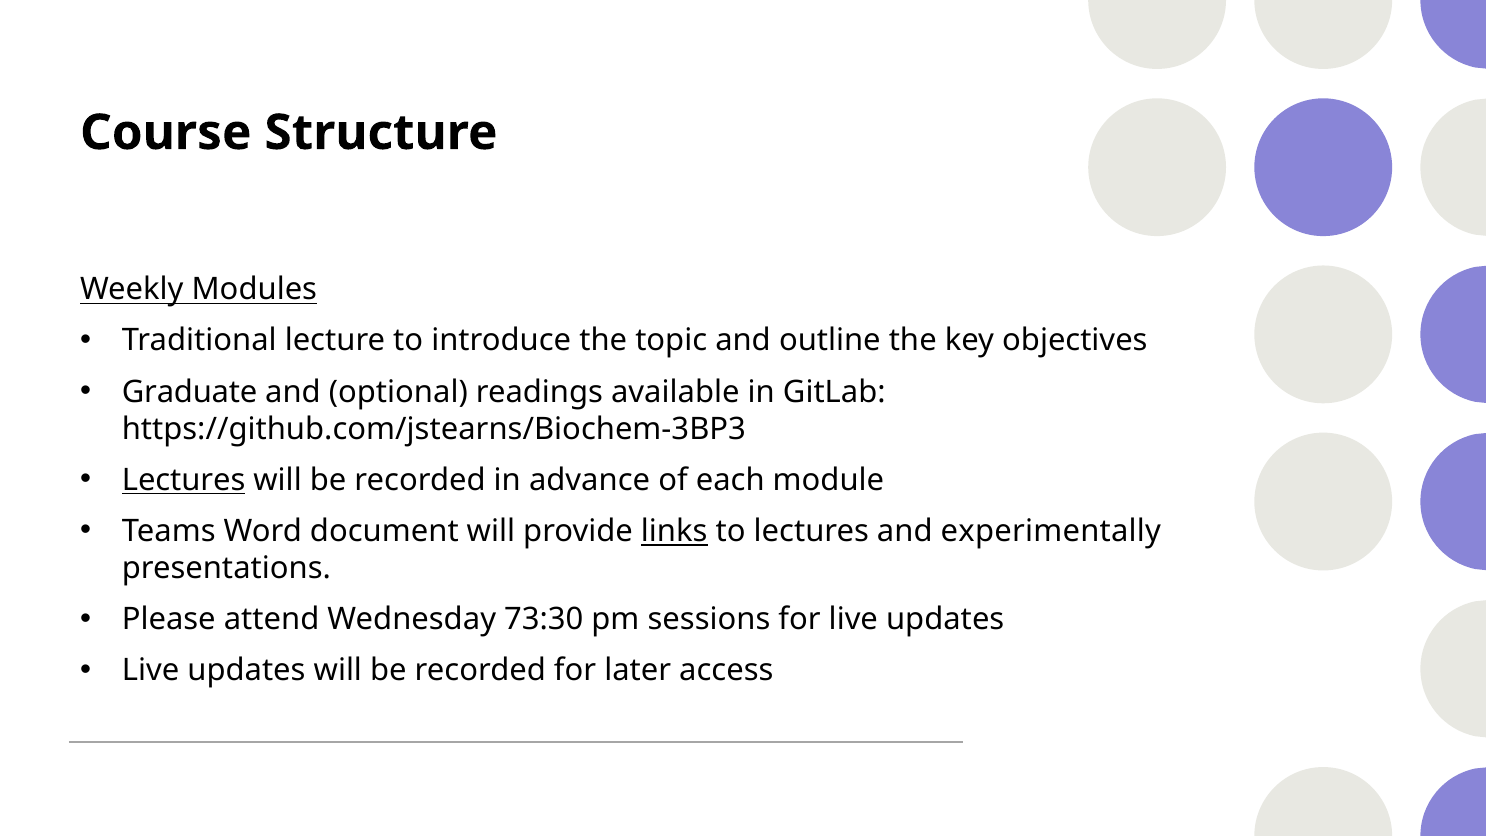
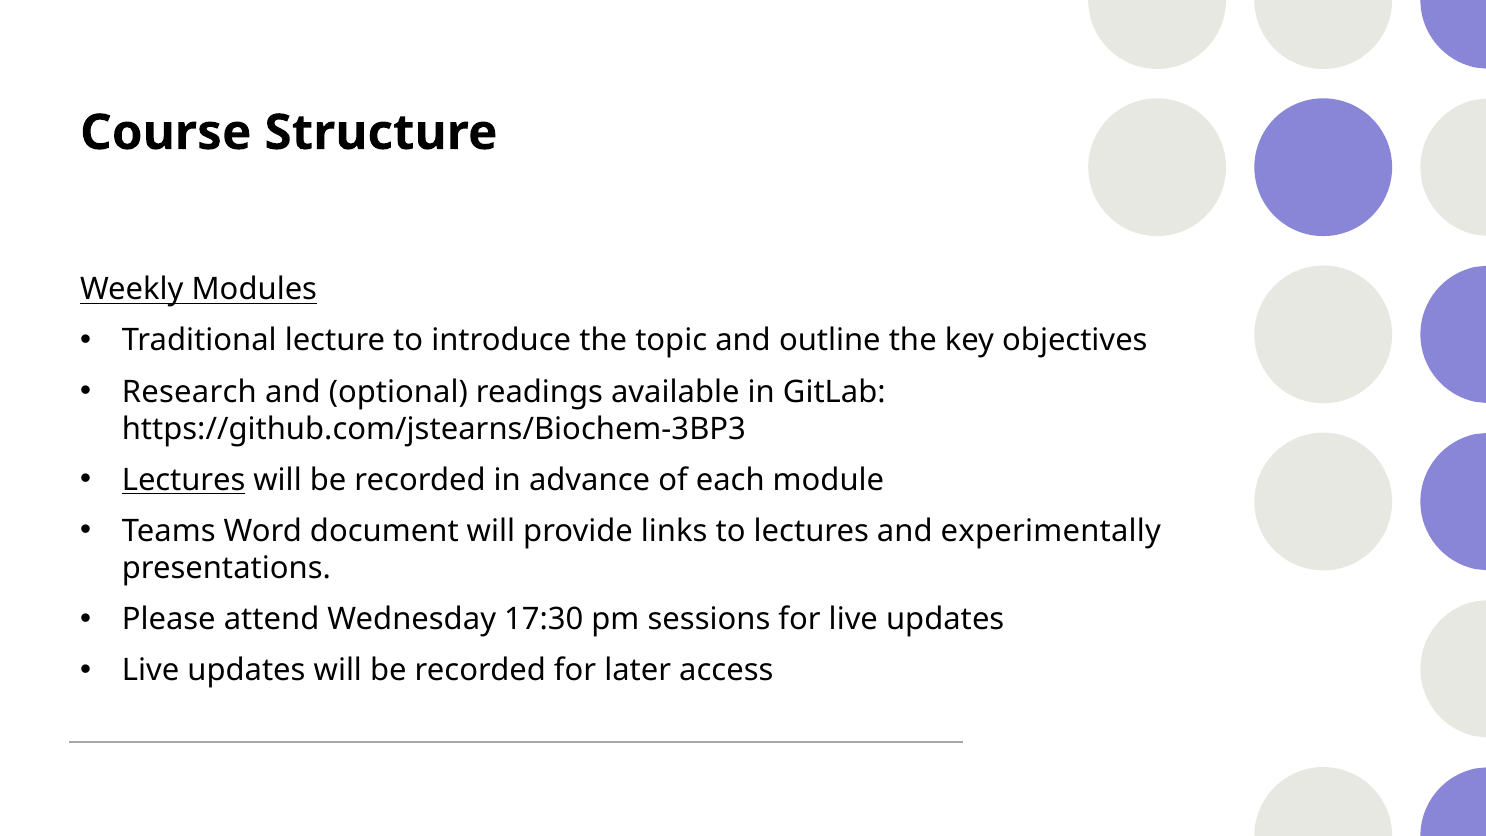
Graduate: Graduate -> Research (189, 392)
links underline: present -> none (674, 531)
73:30: 73:30 -> 17:30 (544, 620)
